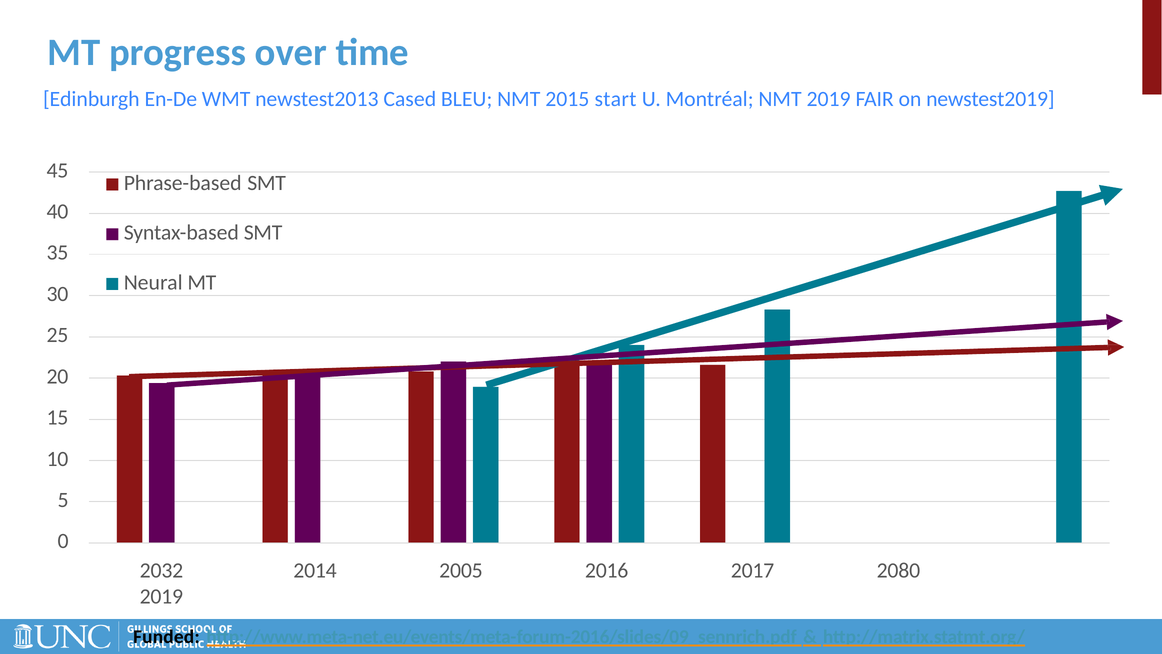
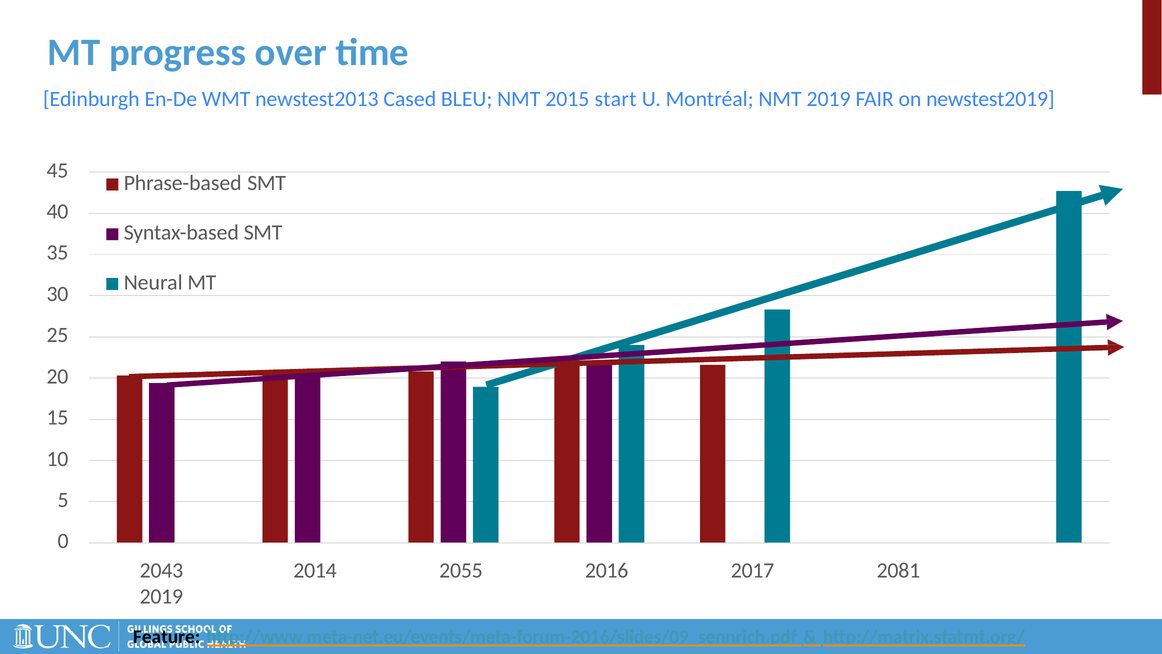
2032: 2032 -> 2043 (161, 570)
2005: 2005 -> 2055 (461, 570)
2080: 2080 -> 2081 (898, 570)
Funded: Funded -> Feature (167, 637)
